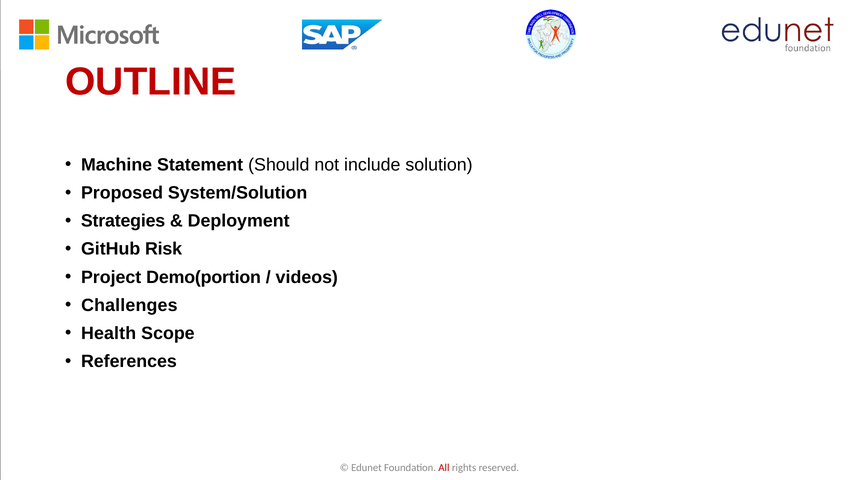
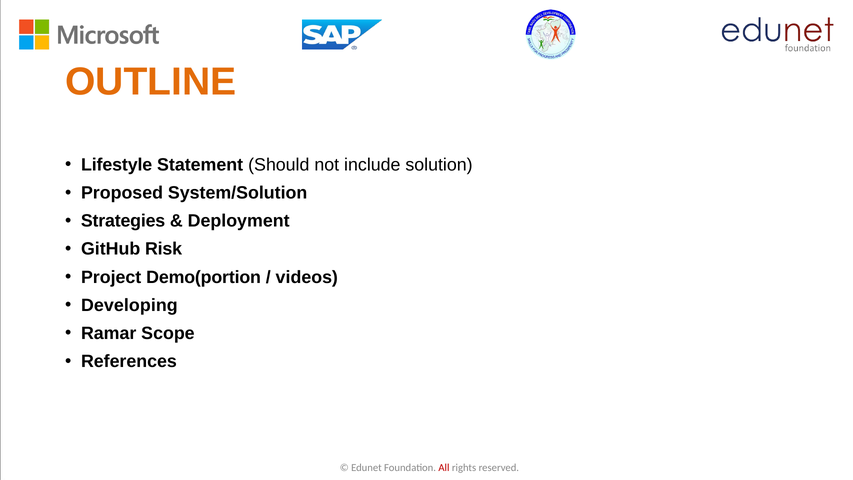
OUTLINE colour: red -> orange (151, 82)
Machine: Machine -> Lifestyle (117, 165)
Challenges: Challenges -> Developing (129, 305)
Health: Health -> Ramar (109, 333)
